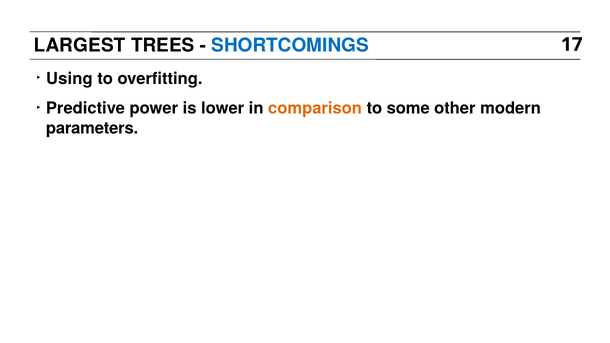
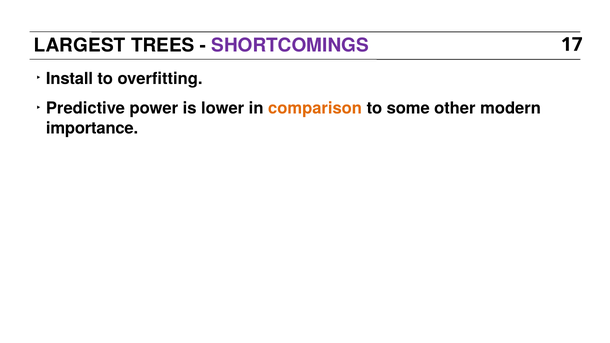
SHORTCOMINGS colour: blue -> purple (290, 45)
Using: Using -> Install (69, 78)
parameters: parameters -> importance (92, 128)
